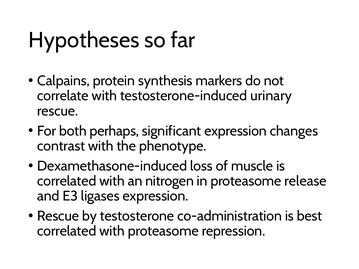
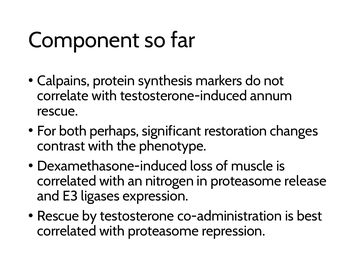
Hypotheses: Hypotheses -> Component (84, 40)
urinary: urinary -> annum (271, 96)
significant expression: expression -> restoration (236, 131)
